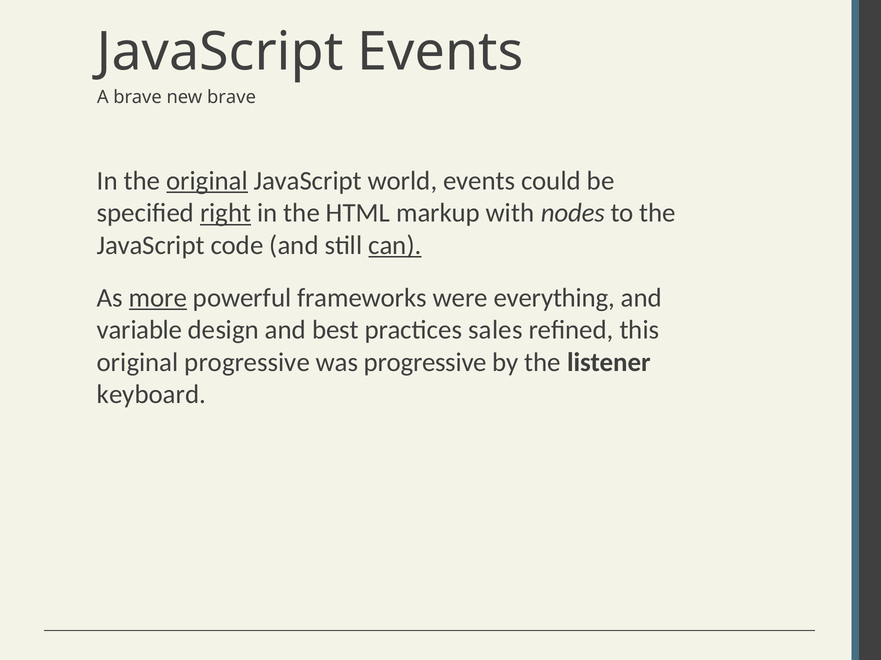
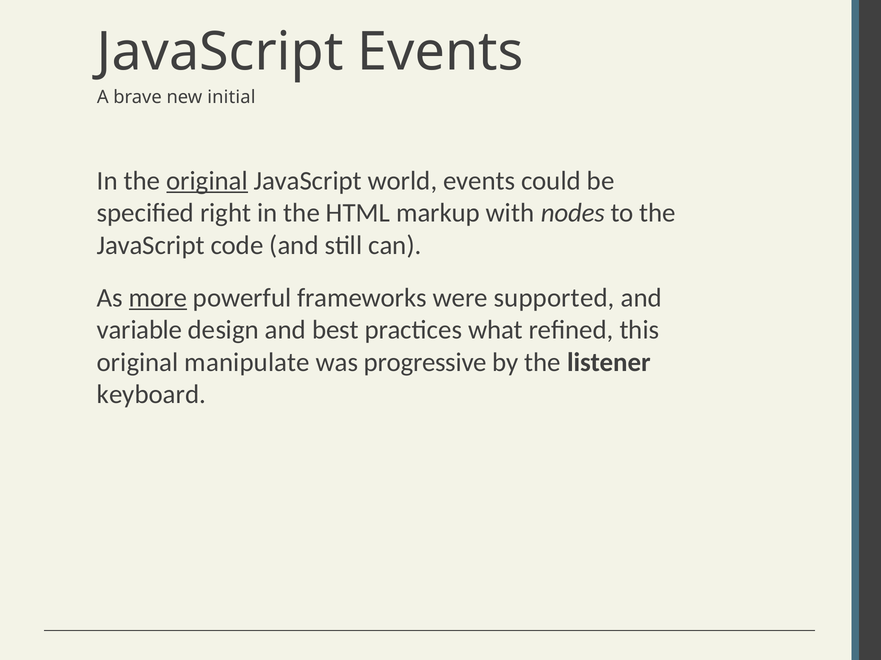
new brave: brave -> initial (231, 97)
right underline: present -> none (226, 213)
can underline: present -> none (395, 246)
everything: everything -> supported (554, 298)
sales: sales -> what (496, 330)
original progressive: progressive -> manipulate (247, 363)
